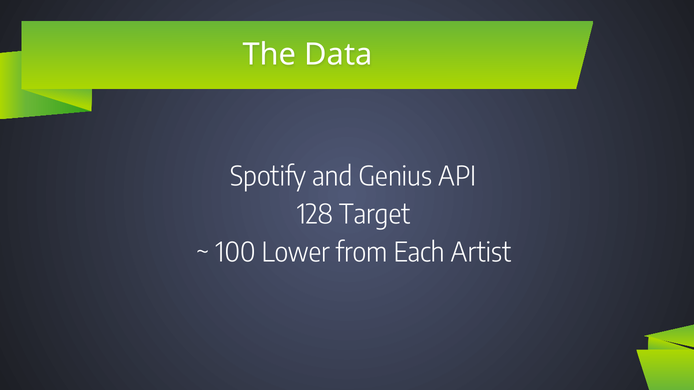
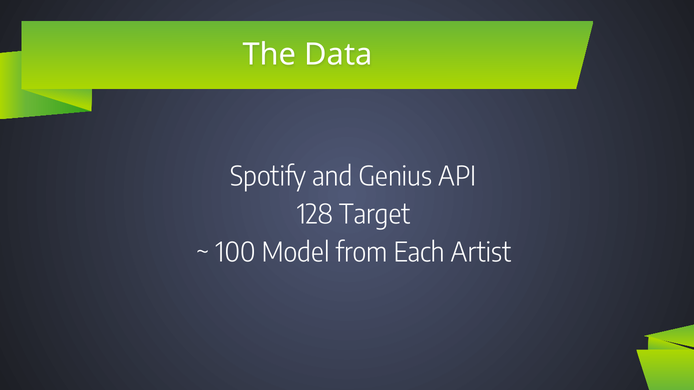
Lower: Lower -> Model (296, 253)
